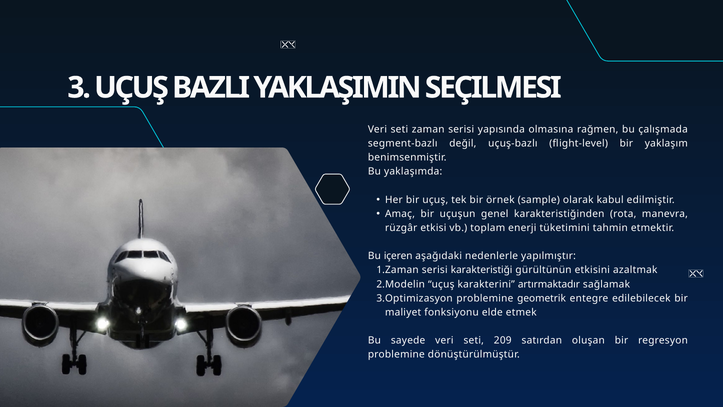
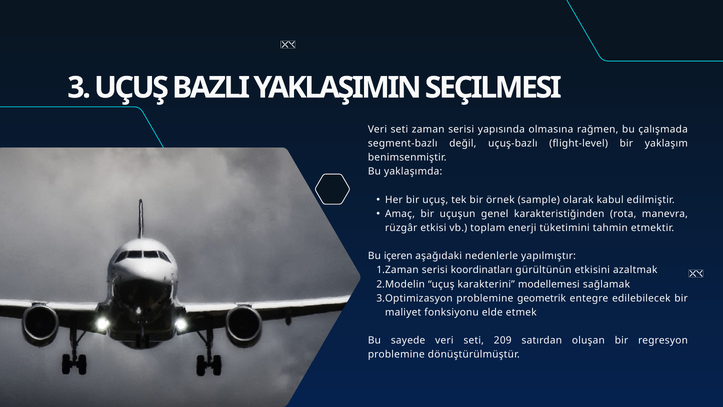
karakteristiği: karakteristiği -> koordinatları (482, 270)
artırmaktadır: artırmaktadır -> modellemesi (549, 284)
